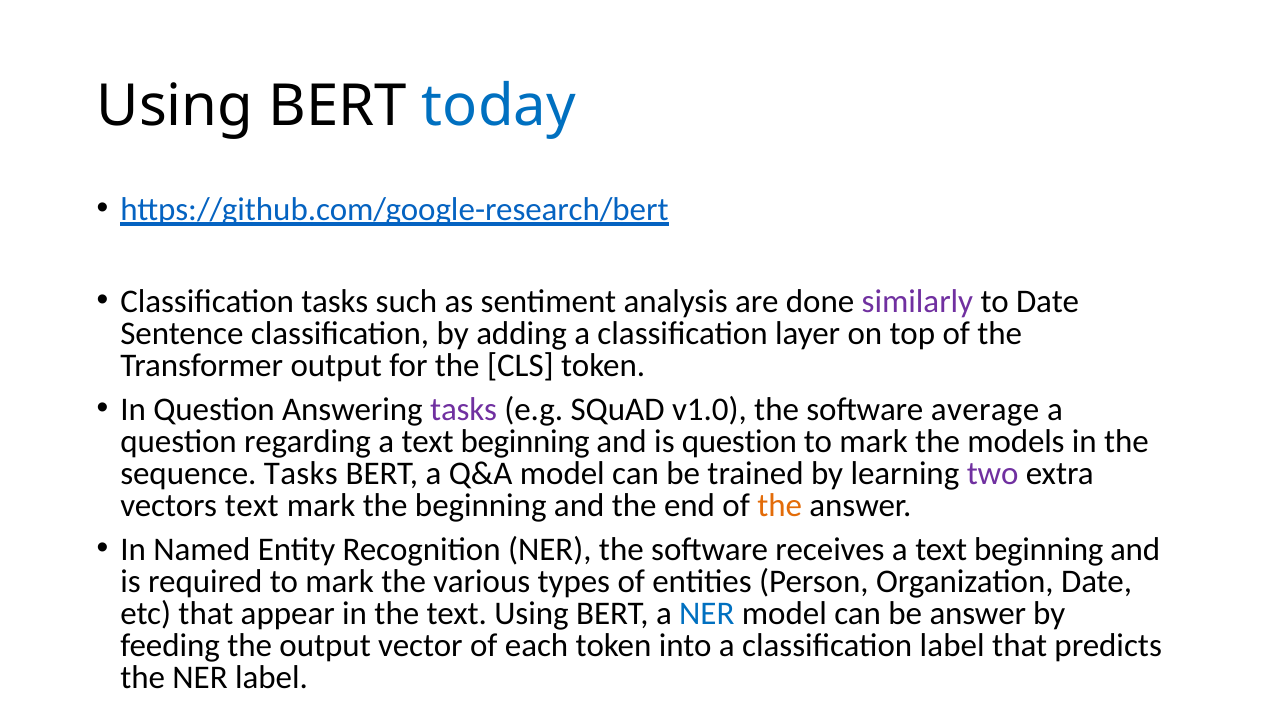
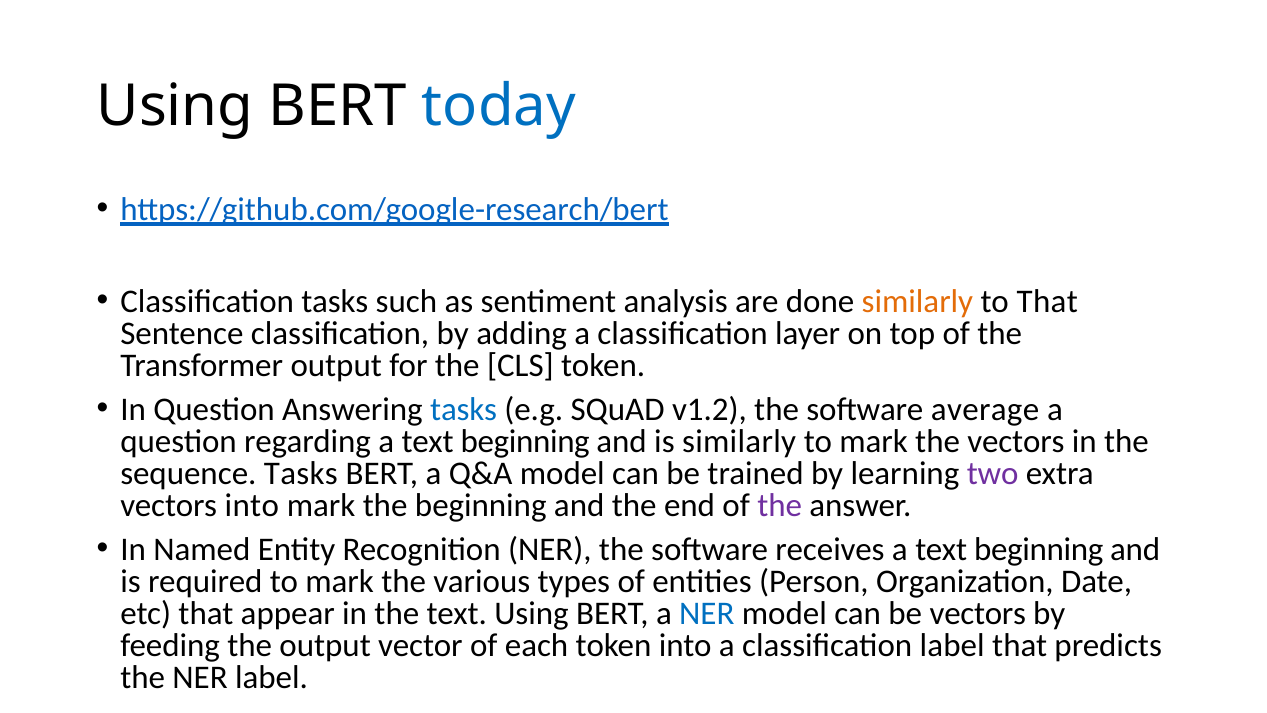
similarly colour: purple -> orange (917, 301)
to Date: Date -> That (1047, 301)
tasks colour: purple -> blue (464, 409)
v1.0: v1.0 -> v1.2 (709, 409)
is question: question -> similarly (739, 441)
the models: models -> vectors (1016, 441)
vectors text: text -> into (252, 505)
the colour: orange -> purple (780, 505)
be answer: answer -> vectors (978, 613)
